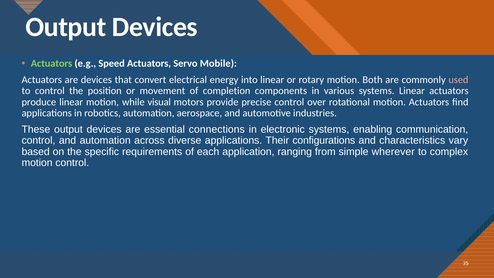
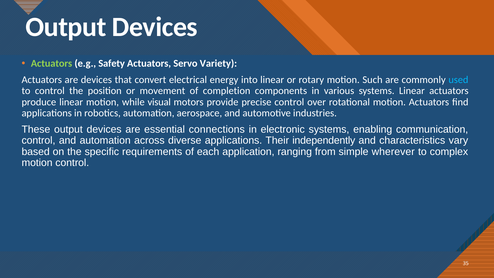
Speed: Speed -> Safety (112, 63)
Mobile: Mobile -> Variety (218, 63)
Both: Both -> Such (372, 80)
used colour: pink -> light blue (458, 80)
configurations: configurations -> independently (324, 141)
